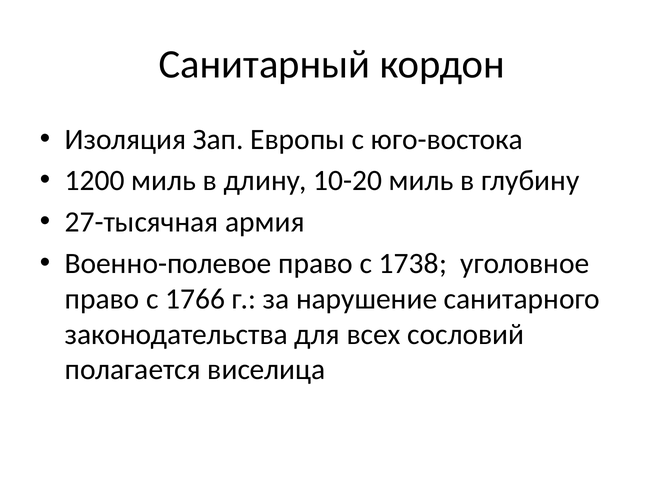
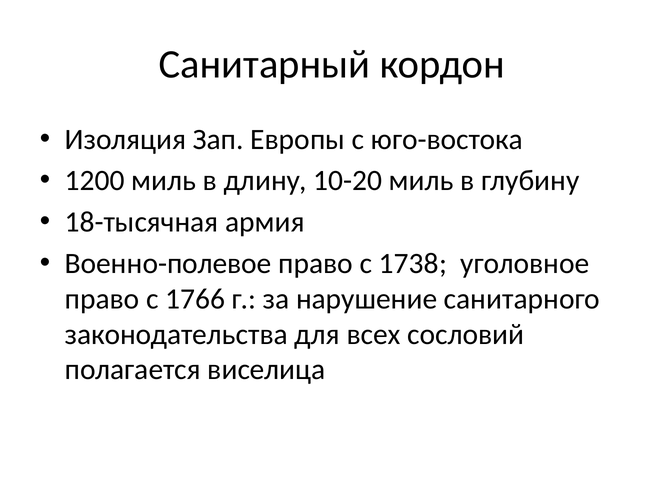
27-тысячная: 27-тысячная -> 18-тысячная (142, 222)
